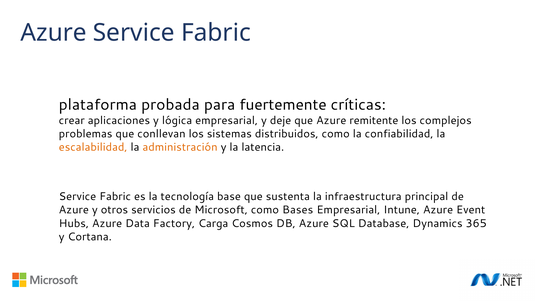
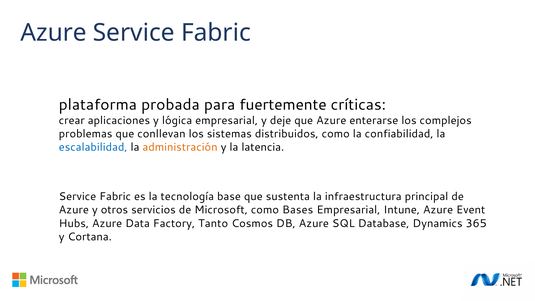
remitente: remitente -> enterarse (374, 120)
escalabilidad colour: orange -> blue (93, 147)
Carga: Carga -> Tanto (213, 223)
